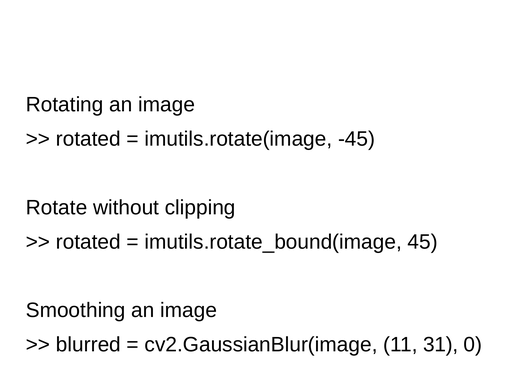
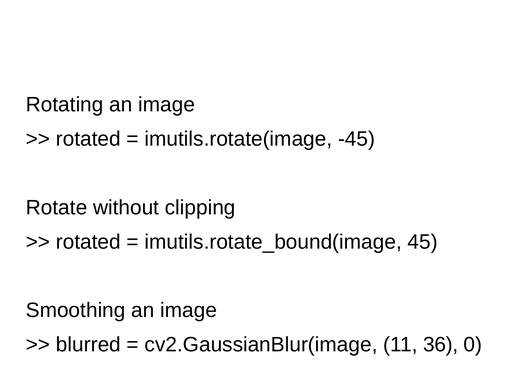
31: 31 -> 36 (441, 344)
